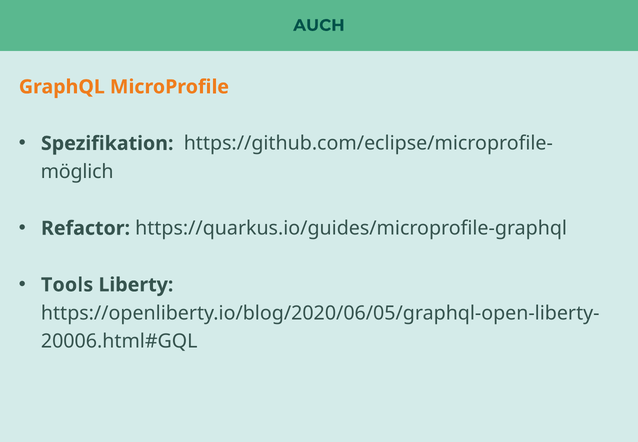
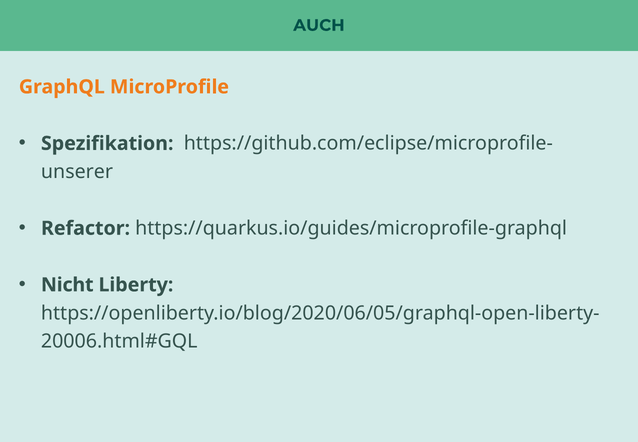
möglich: möglich -> unserer (77, 172)
Tools: Tools -> Nicht (67, 285)
